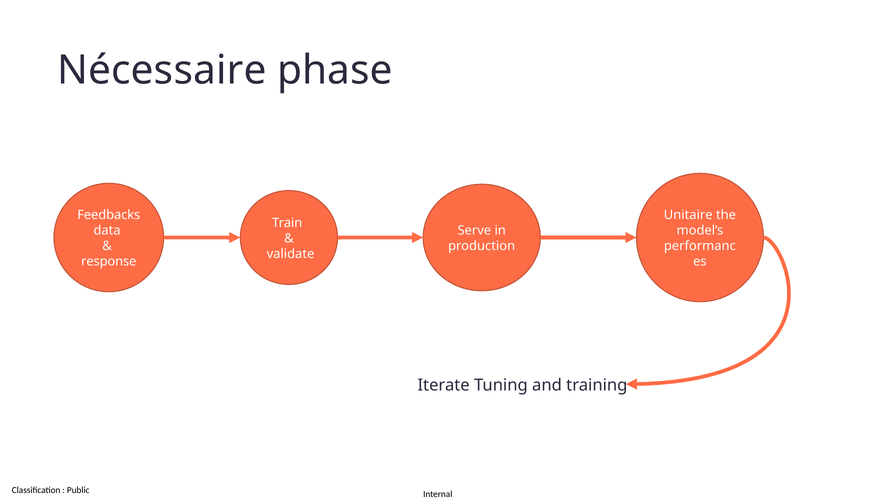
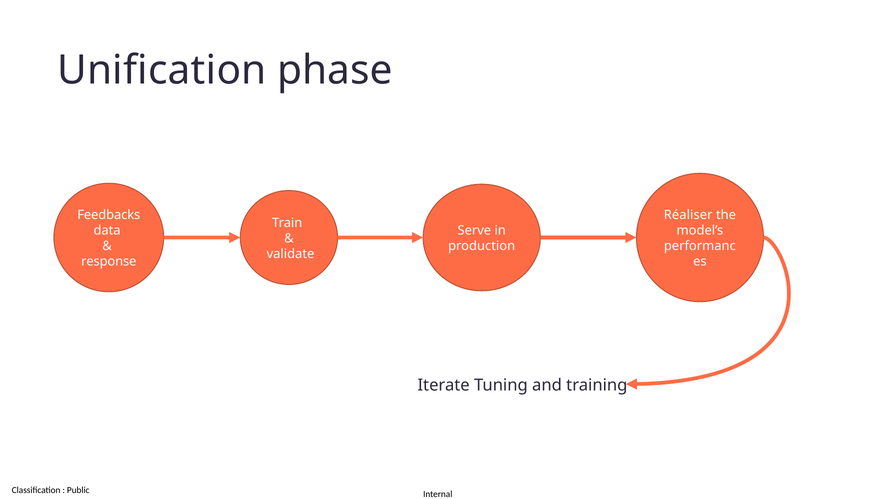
Nécessaire: Nécessaire -> Unification (162, 70)
Unitaire: Unitaire -> Réaliser (688, 215)
